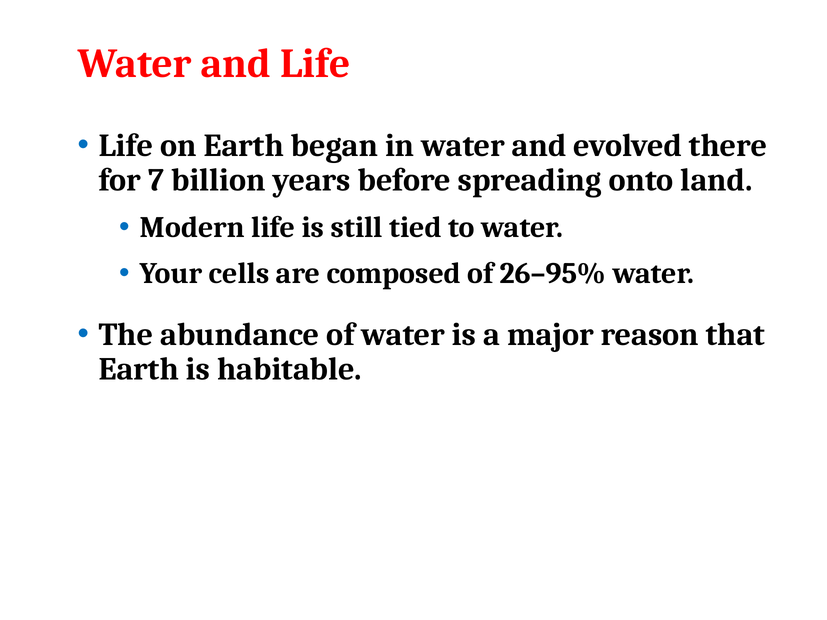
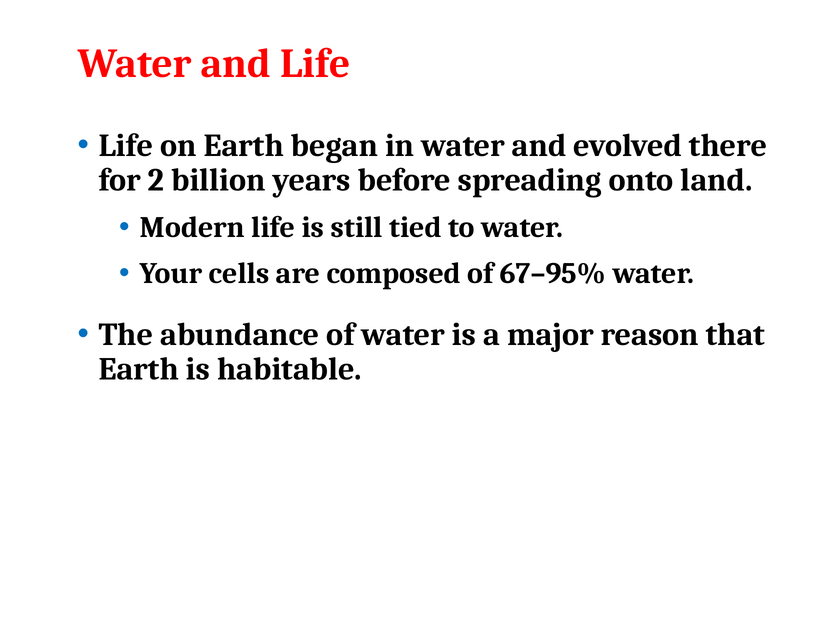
7: 7 -> 2 (156, 180)
26–95%: 26–95% -> 67–95% (553, 274)
